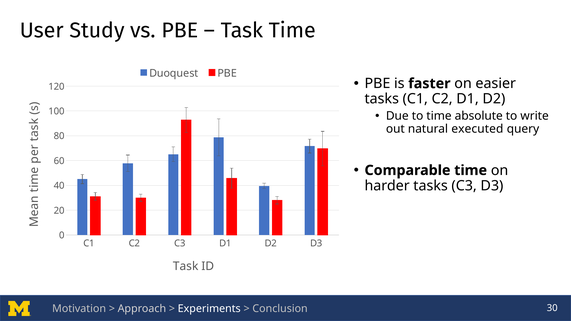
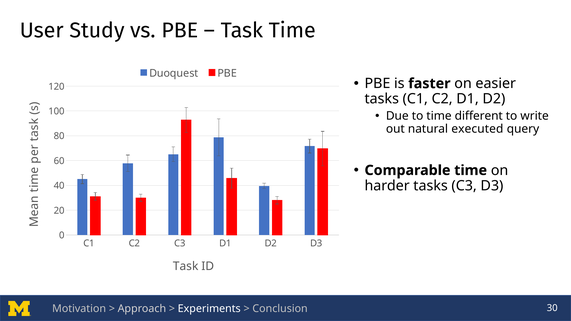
absolute: absolute -> different (479, 116)
